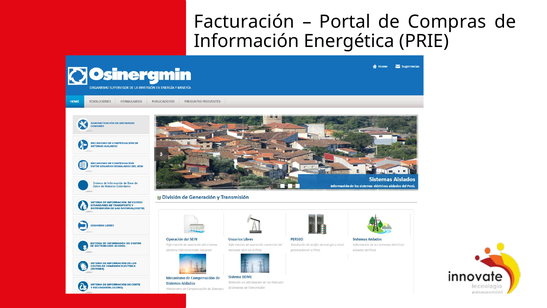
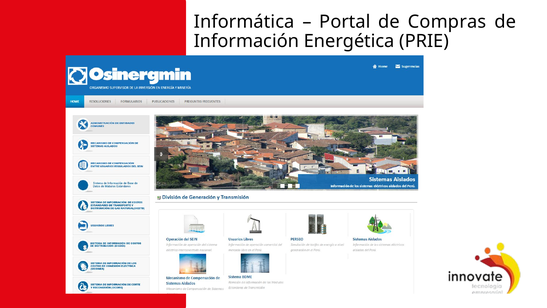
Facturación: Facturación -> Informática (244, 22)
